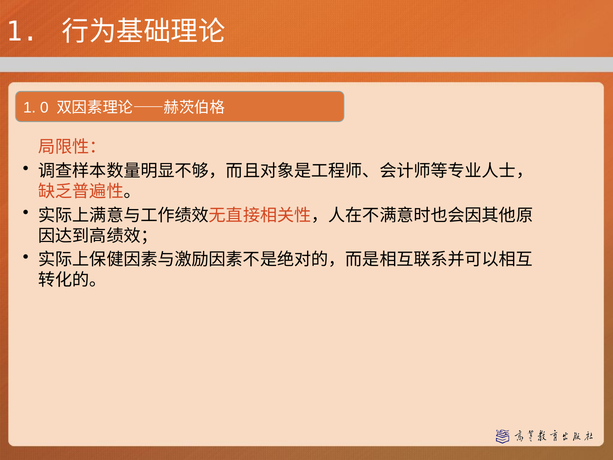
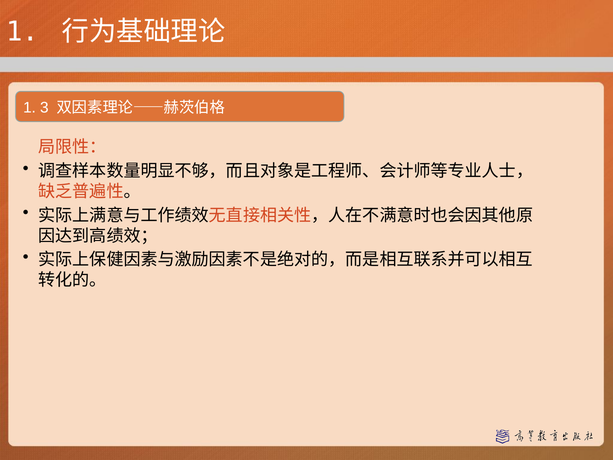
0: 0 -> 3 (44, 107)
